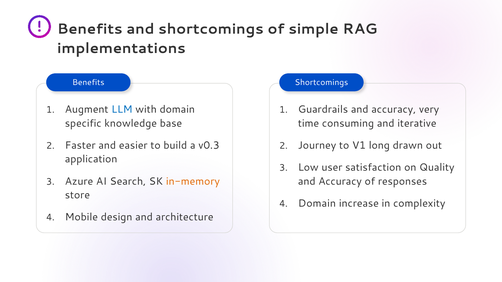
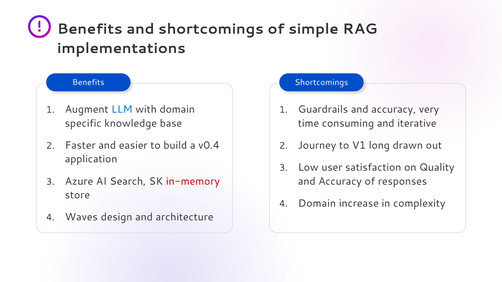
v0.3: v0.3 -> v0.4 (209, 146)
in-memory colour: orange -> red (193, 182)
Mobile: Mobile -> Waves (81, 217)
